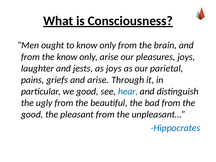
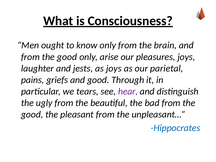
know: know -> good (67, 57)
and arise: arise -> good (98, 80)
we good: good -> tears (87, 91)
hear colour: blue -> purple (128, 91)
